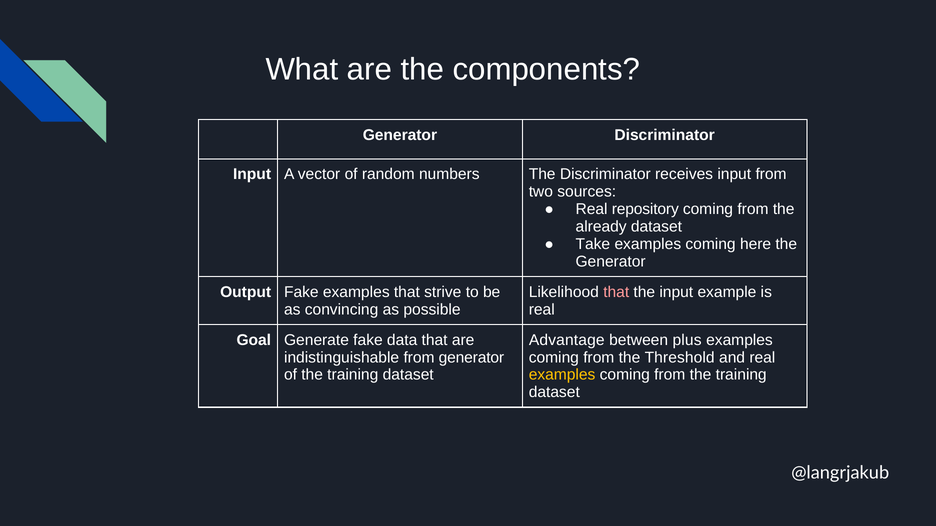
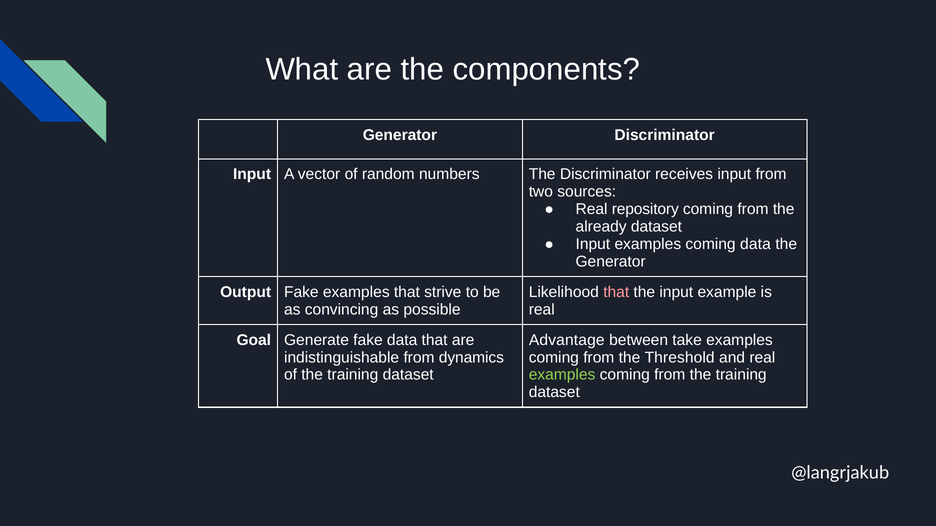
Take: Take -> Input (593, 244)
coming here: here -> data (755, 244)
plus: plus -> take (687, 340)
from generator: generator -> dynamics (471, 358)
examples colour: yellow -> light green (562, 375)
